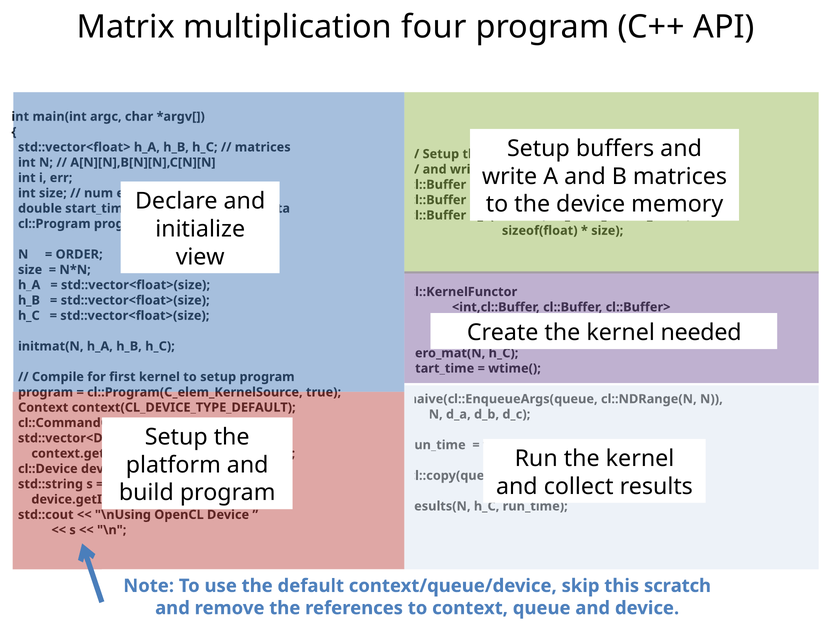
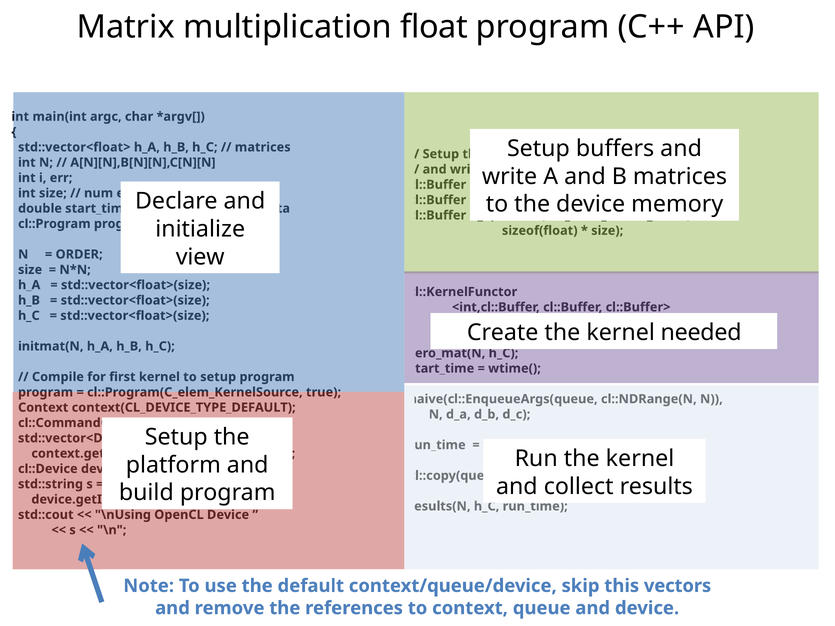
four: four -> float (434, 27)
scratch: scratch -> vectors (678, 586)
